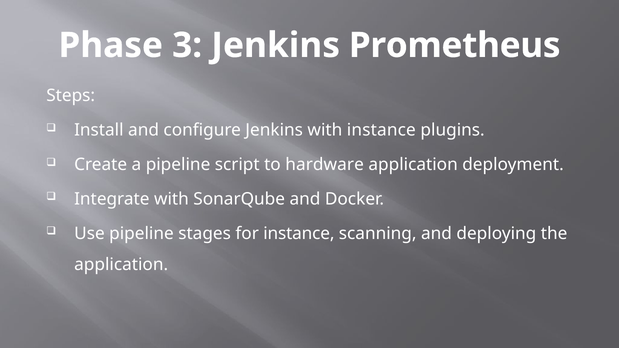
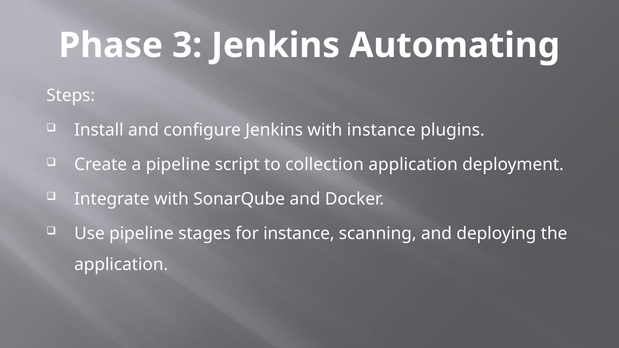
Prometheus: Prometheus -> Automating (455, 45)
hardware: hardware -> collection (325, 165)
